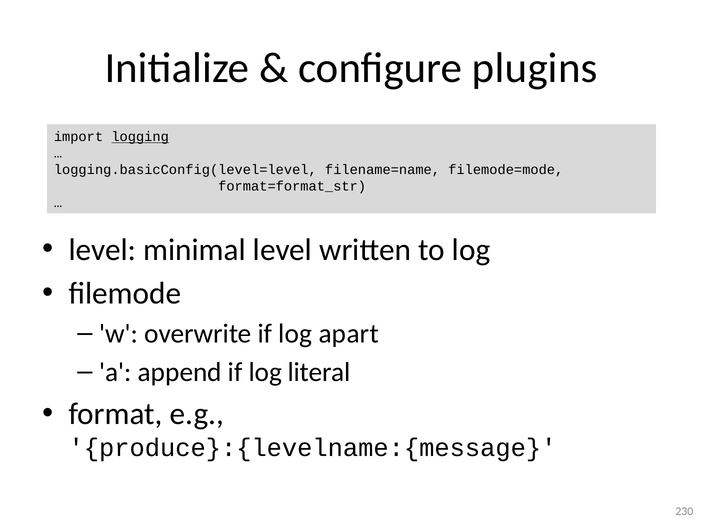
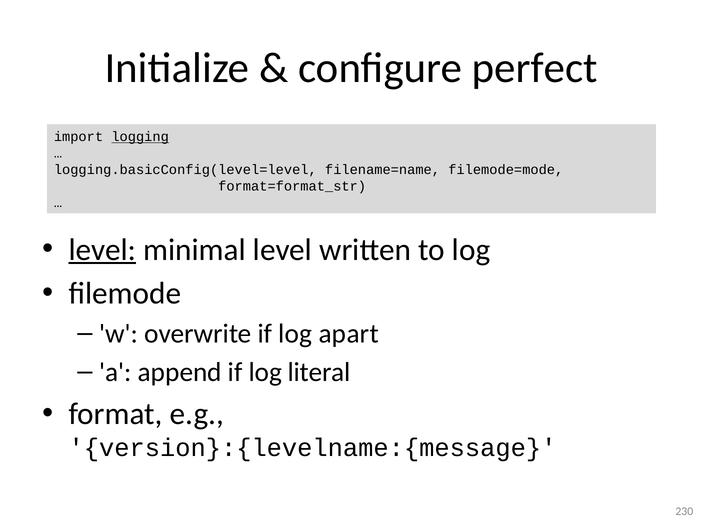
plugins: plugins -> perfect (535, 68)
level underline: none -> present (102, 249)
produce}:{levelname:{message: produce}:{levelname:{message -> version}:{levelname:{message (312, 447)
